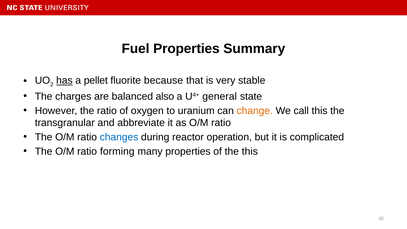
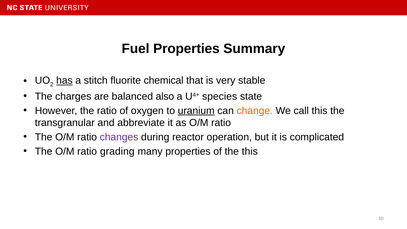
pellet: pellet -> stitch (96, 80)
because: because -> chemical (164, 80)
general: general -> species (220, 96)
uranium underline: none -> present (196, 111)
changes colour: blue -> purple (119, 137)
forming: forming -> grading (117, 151)
